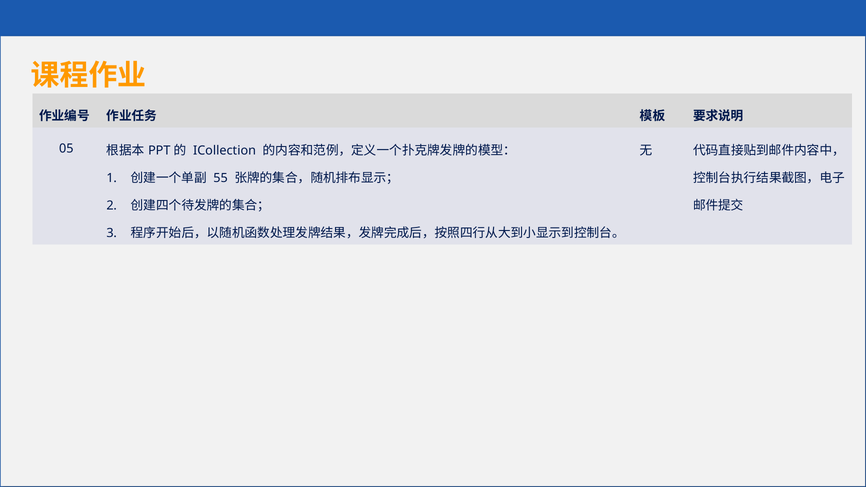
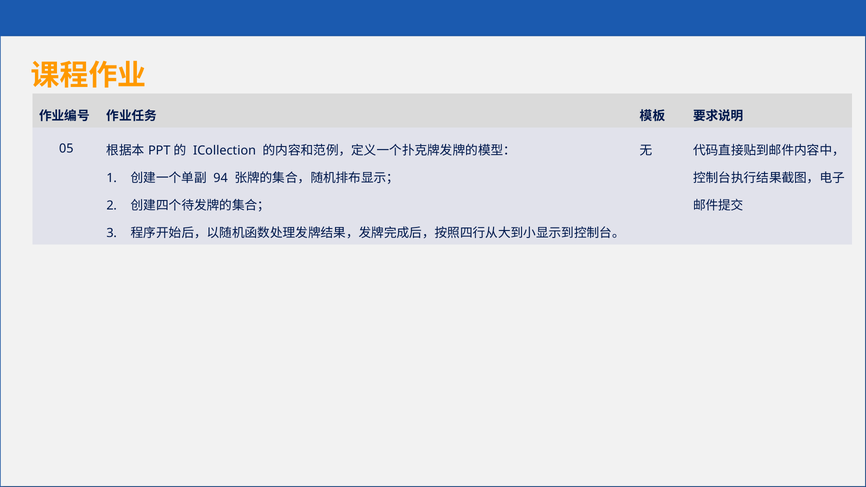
55: 55 -> 94 (221, 178)
